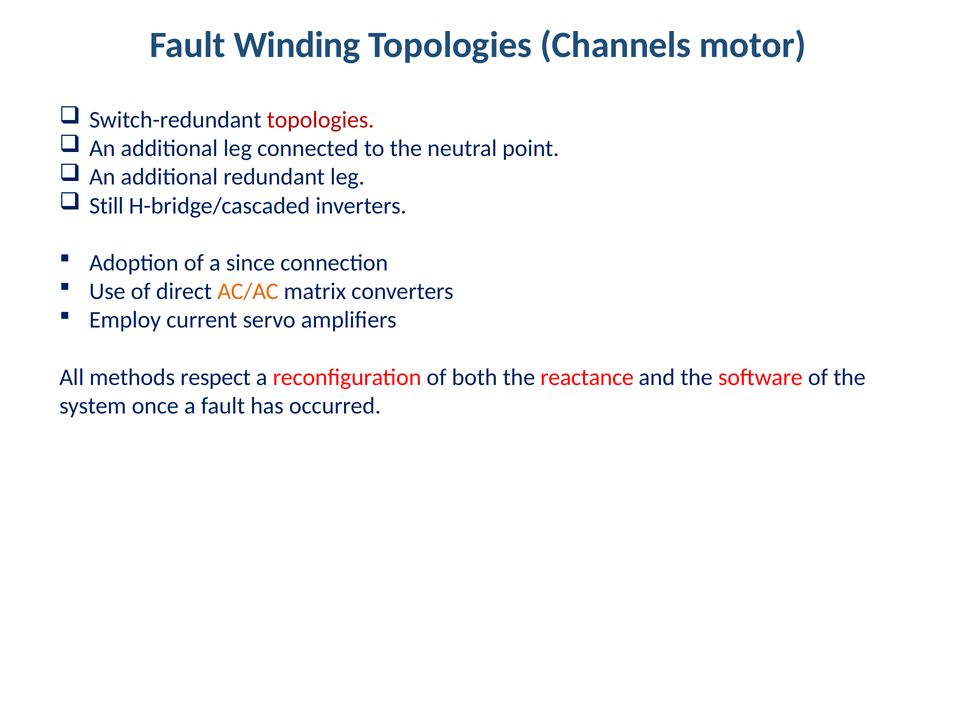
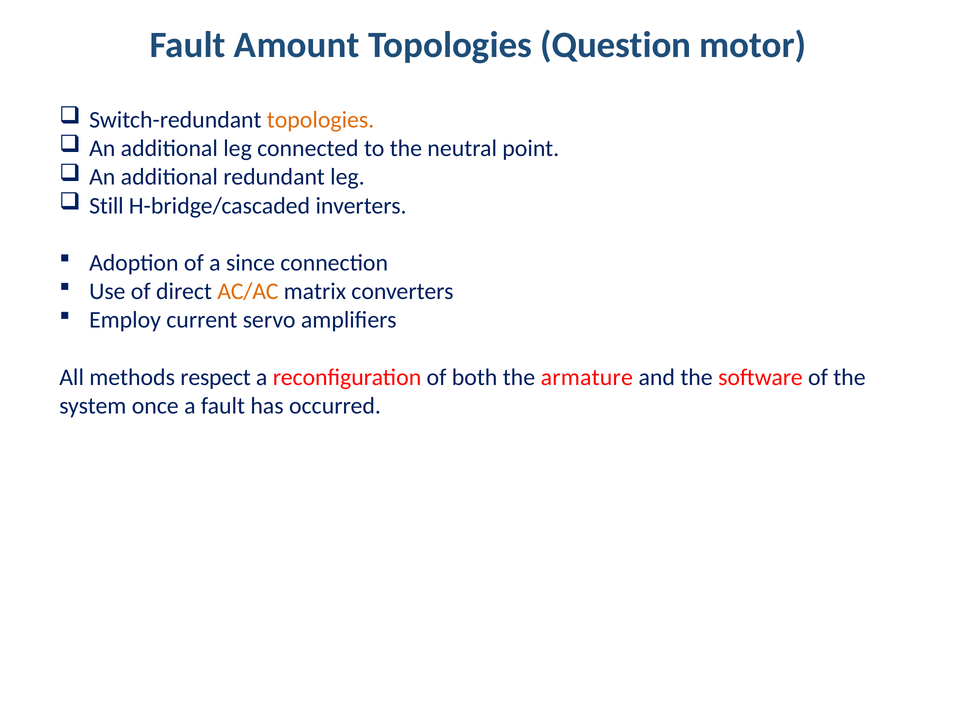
Winding: Winding -> Amount (297, 45)
Channels: Channels -> Question (616, 45)
topologies colour: red -> orange (321, 120)
reactance: reactance -> armature (587, 378)
